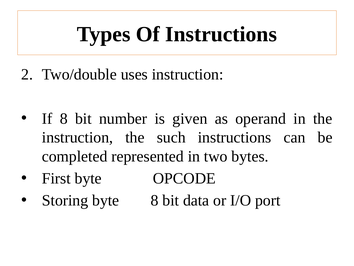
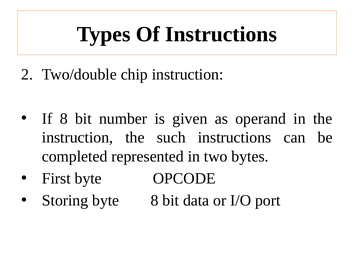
uses: uses -> chip (134, 74)
